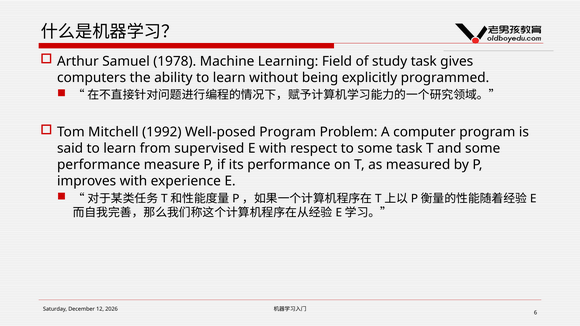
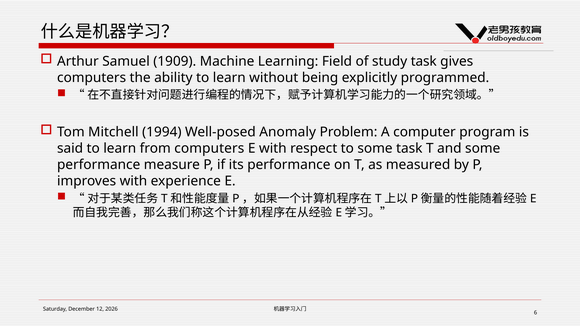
1978: 1978 -> 1909 (175, 61)
1992: 1992 -> 1994 (162, 132)
Well-posed Program: Program -> Anomaly (288, 132)
from supervised: supervised -> computers (209, 149)
